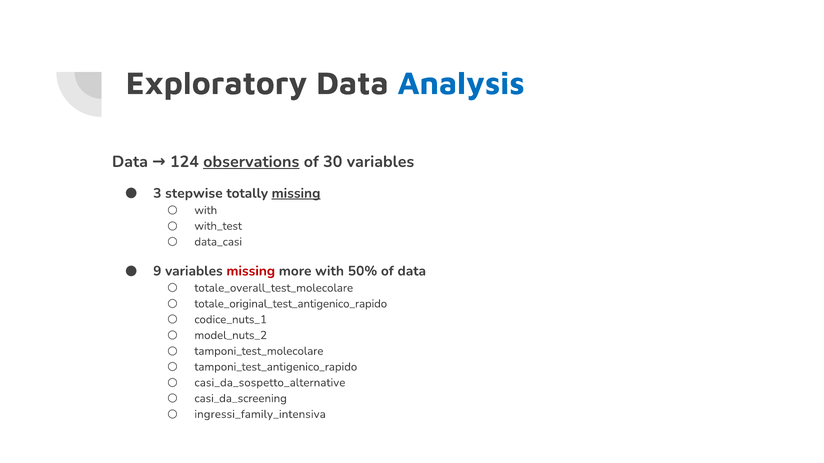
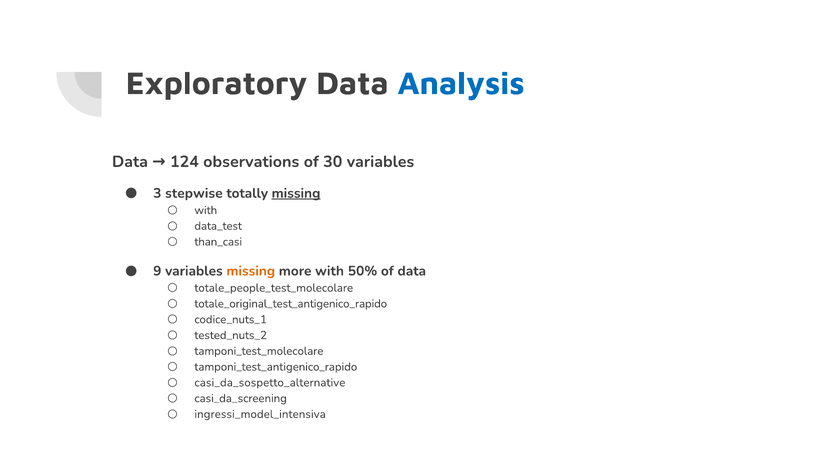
observations underline: present -> none (251, 162)
with_test: with_test -> data_test (218, 226)
data_casi: data_casi -> than_casi (218, 242)
missing colour: red -> orange (251, 271)
totale_overall_test_molecolare: totale_overall_test_molecolare -> totale_people_test_molecolare (274, 288)
model_nuts_2: model_nuts_2 -> tested_nuts_2 (231, 336)
ingressi_family_intensiva: ingressi_family_intensiva -> ingressi_model_intensiva (260, 415)
